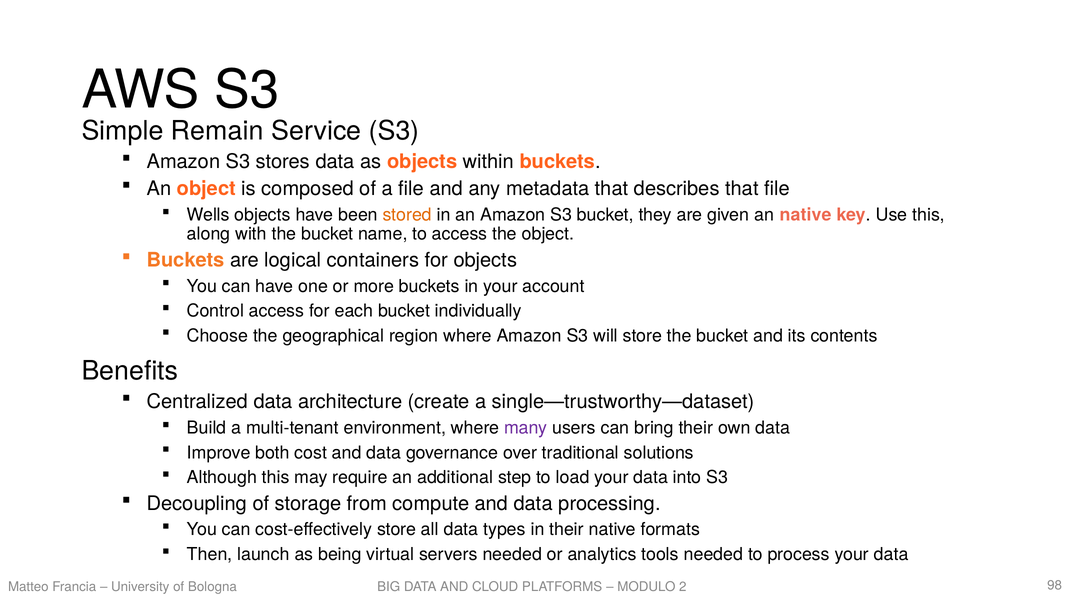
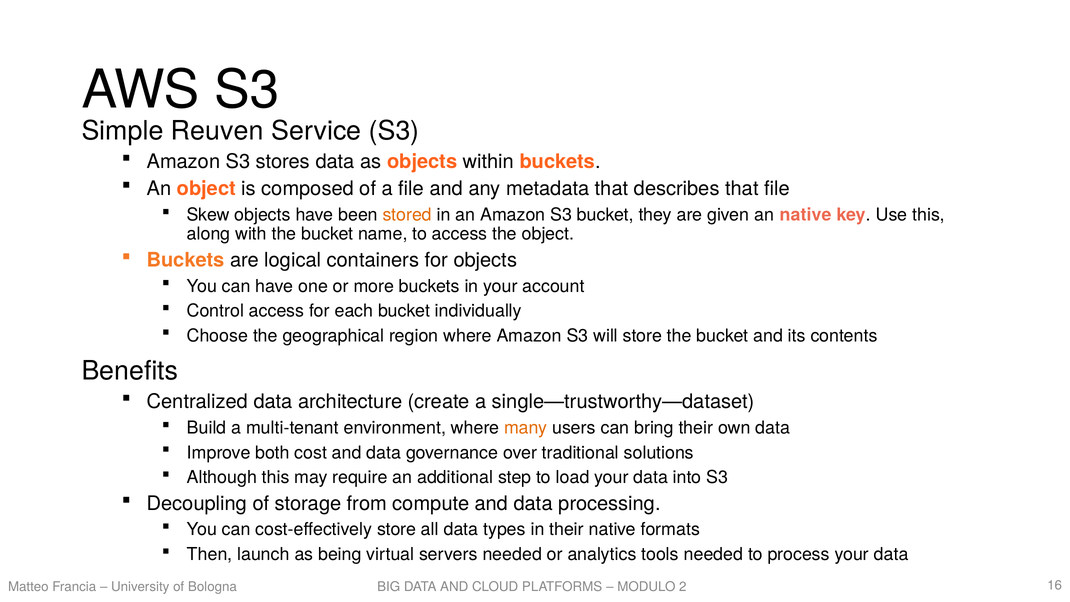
Remain: Remain -> Reuven (217, 131)
Wells: Wells -> Skew (208, 215)
many colour: purple -> orange (526, 428)
98: 98 -> 16 (1055, 585)
